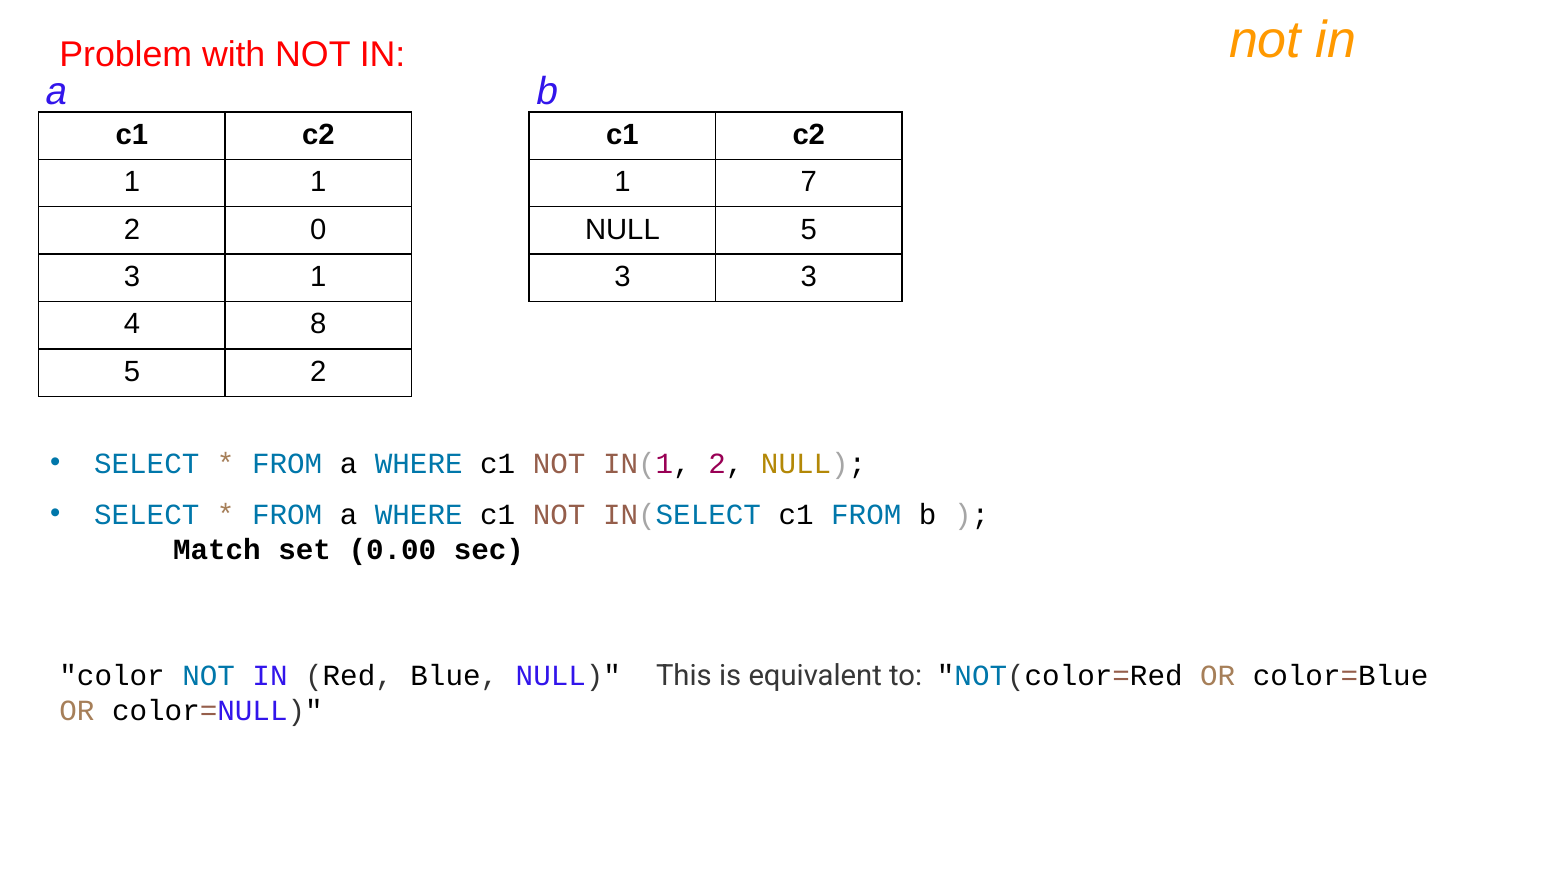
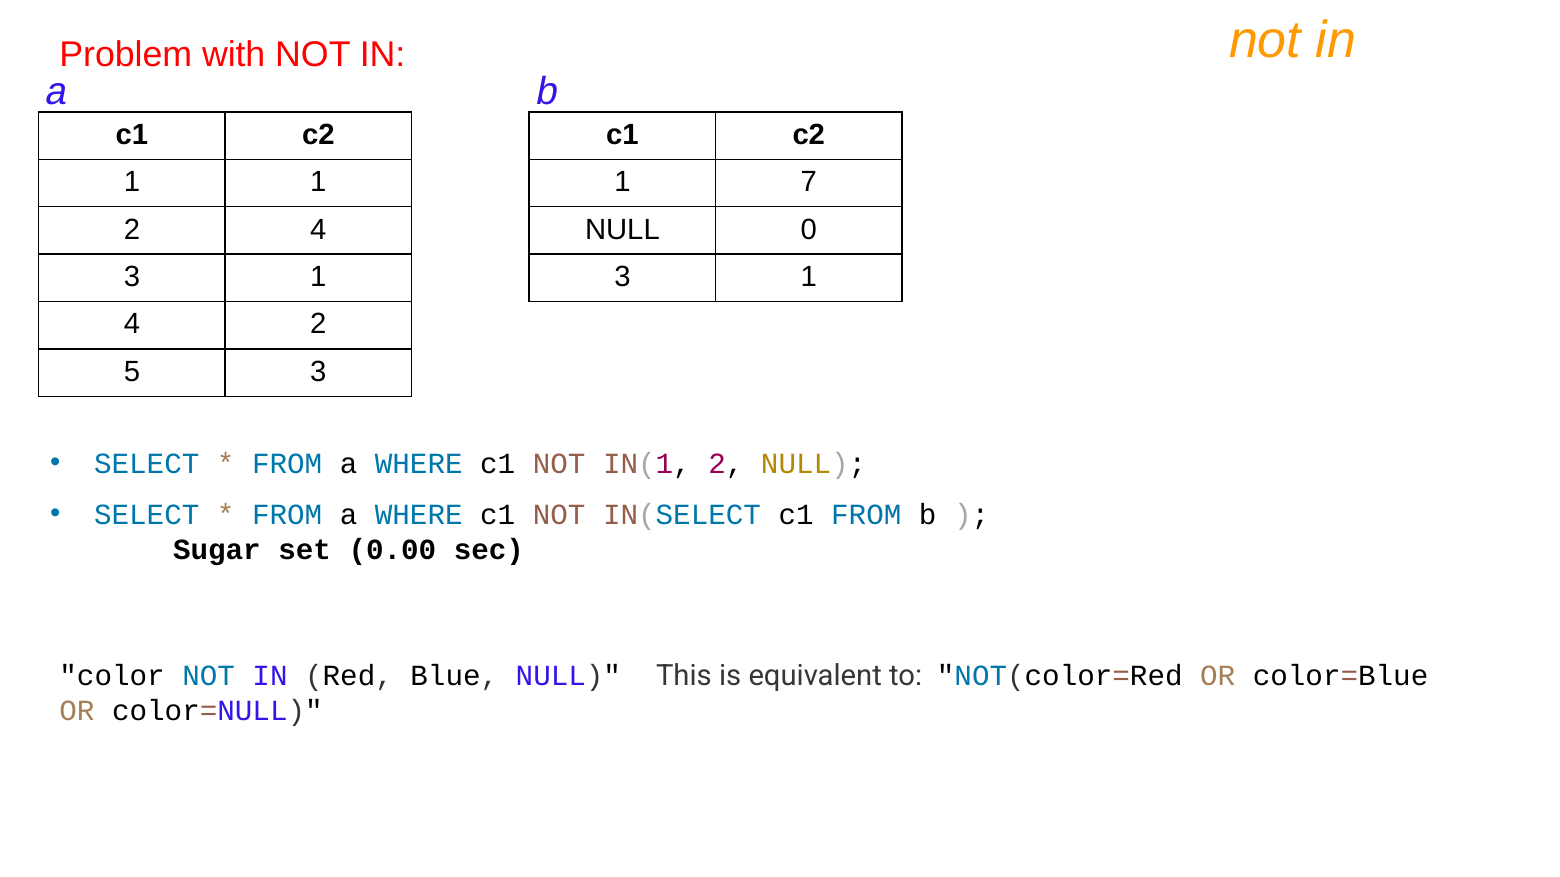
2 0: 0 -> 4 (318, 230)
NULL 5: 5 -> 0 (809, 230)
3: 3 -> 1 (809, 277)
4 8: 8 -> 2 (318, 324)
5 2: 2 -> 3 (318, 372)
Match: Match -> Sugar (217, 550)
